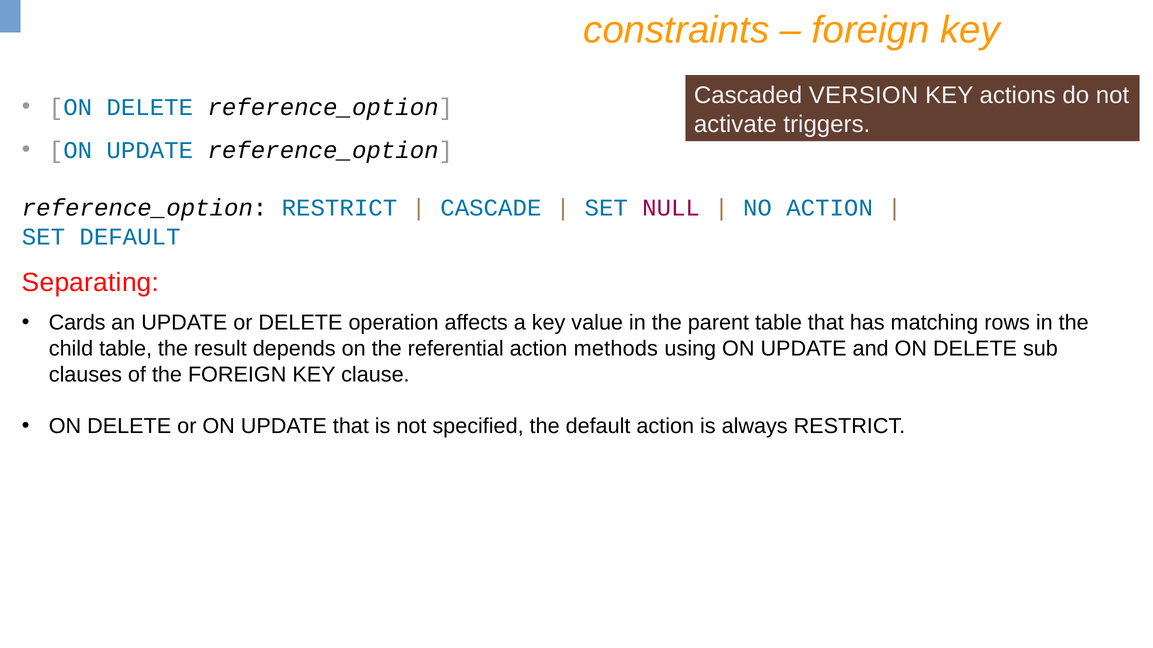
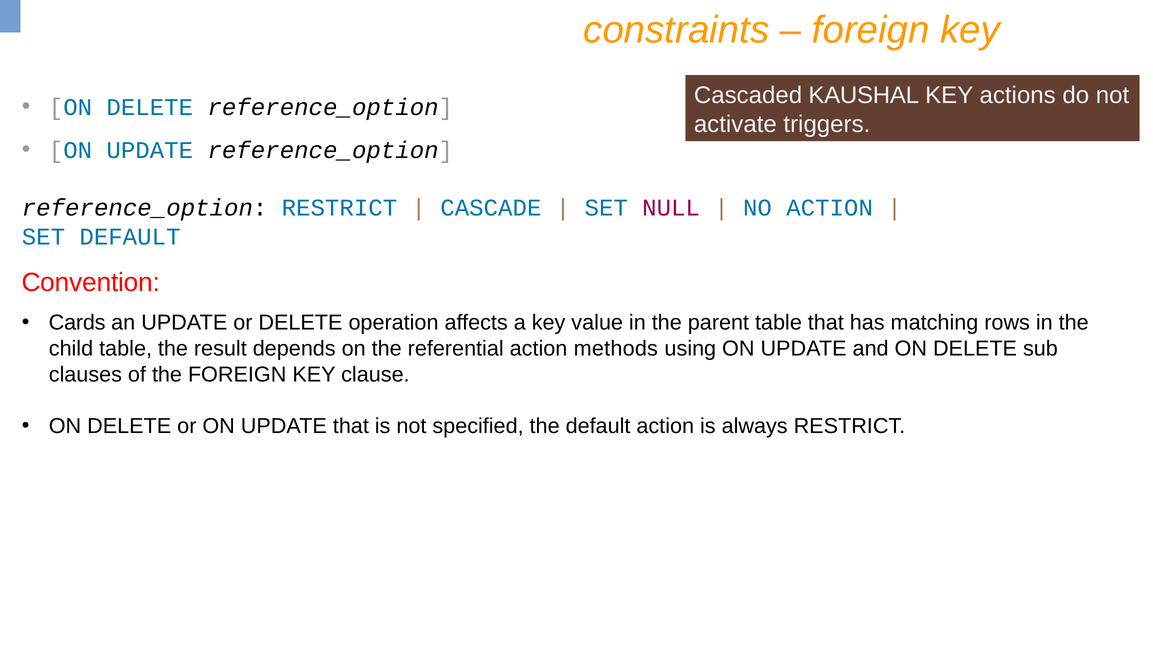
VERSION: VERSION -> KAUSHAL (864, 95)
Separating: Separating -> Convention (91, 283)
